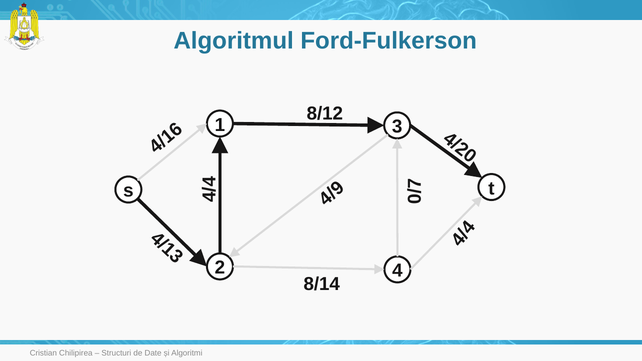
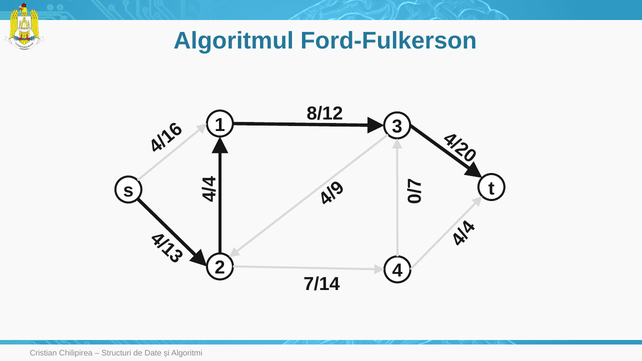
8/14: 8/14 -> 7/14 (322, 284)
